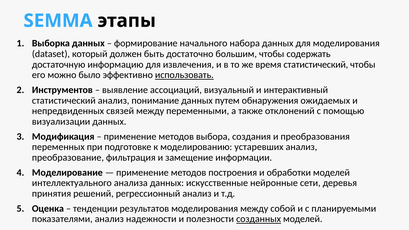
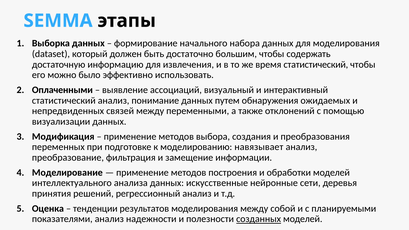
использовать underline: present -> none (184, 75)
Инструментов: Инструментов -> Оплаченными (62, 90)
устаревших: устаревших -> навязывает (259, 147)
